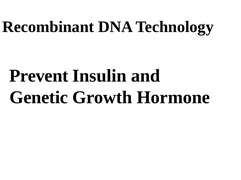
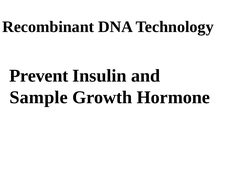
Genetic: Genetic -> Sample (39, 98)
